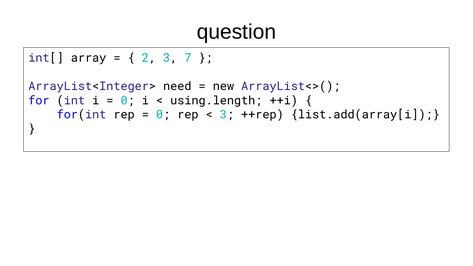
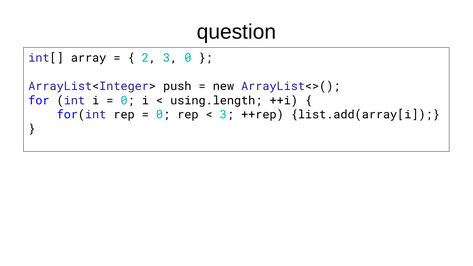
3 7: 7 -> 0 (188, 58)
need: need -> push (177, 86)
